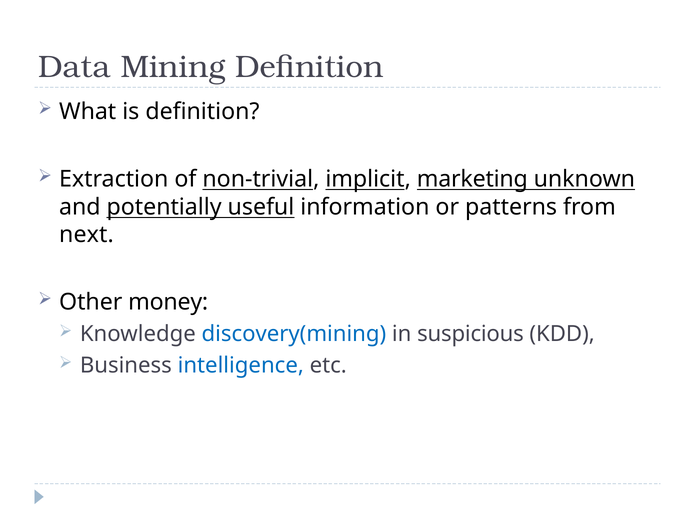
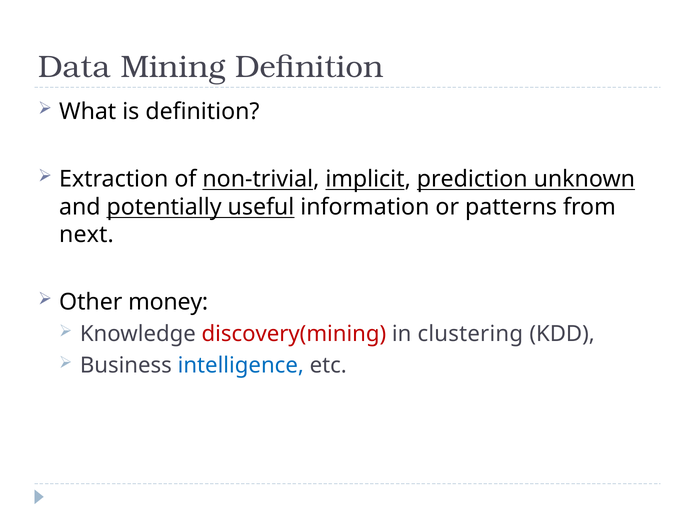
marketing: marketing -> prediction (472, 179)
discovery(mining colour: blue -> red (294, 334)
suspicious: suspicious -> clustering (470, 334)
